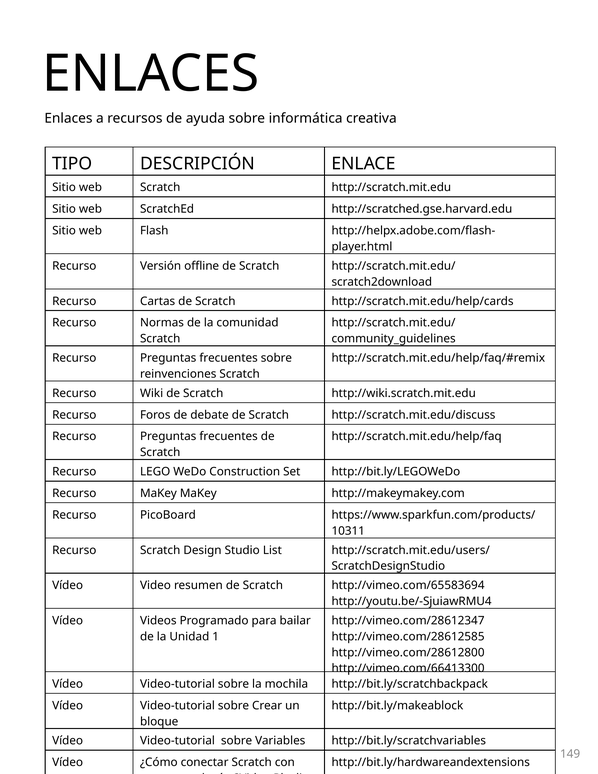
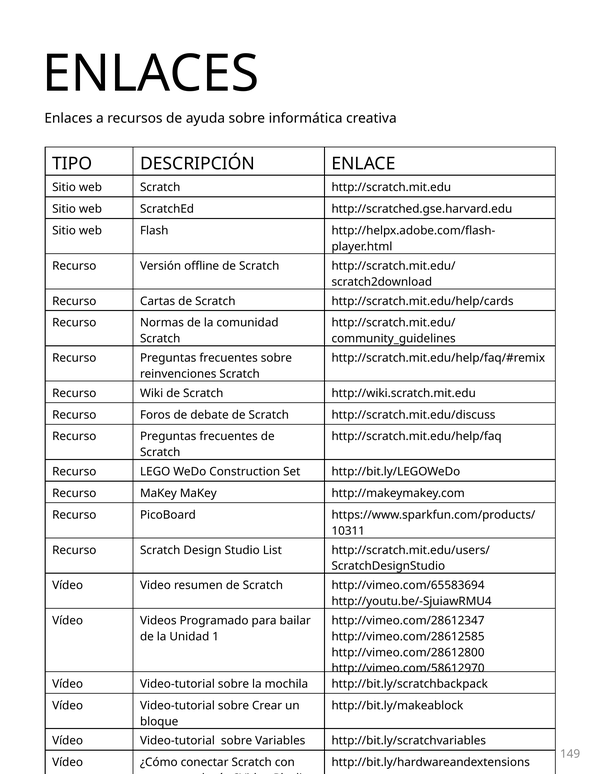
http://vimeo.com/66413300: http://vimeo.com/66413300 -> http://vimeo.com/58612970 (408, 668)
